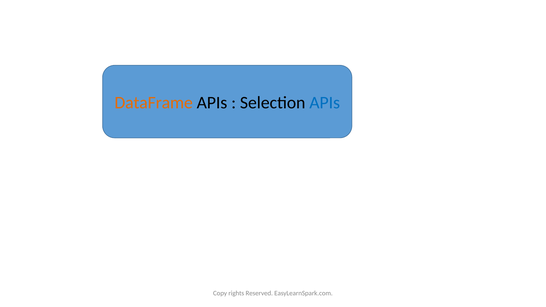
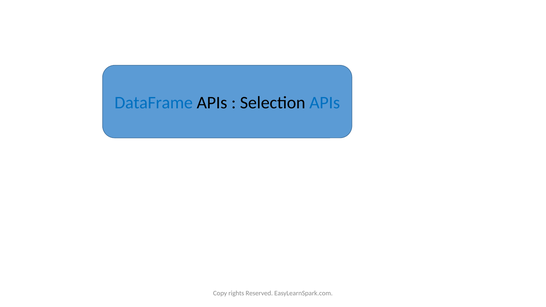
DataFrame colour: orange -> blue (154, 103)
